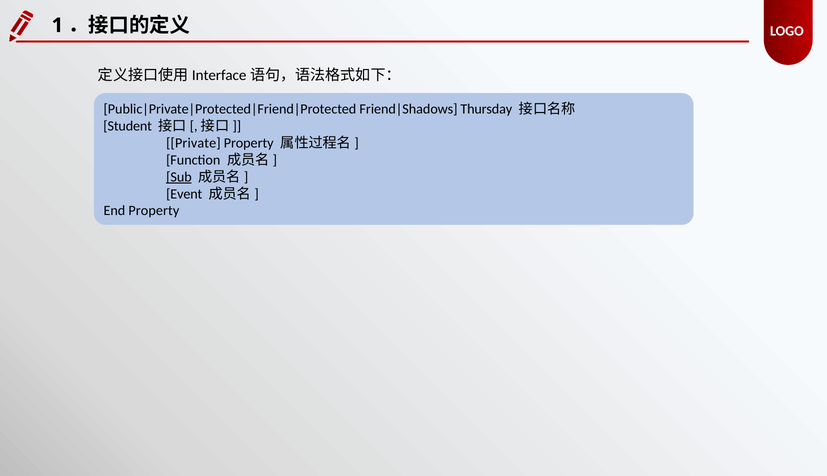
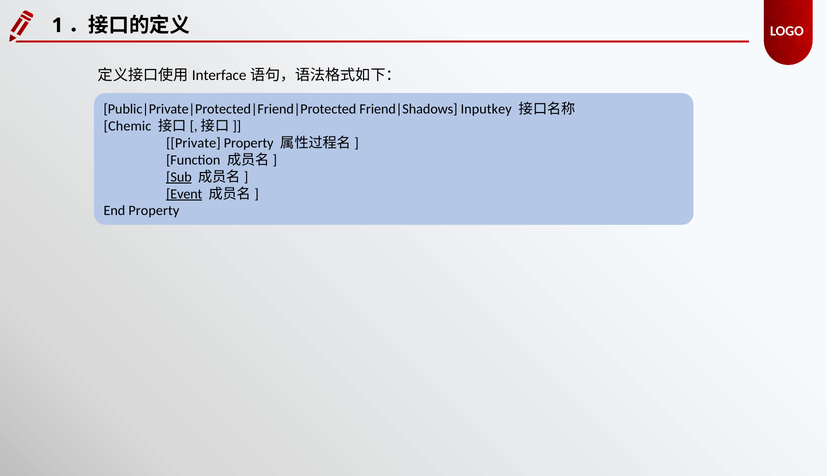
Thursday: Thursday -> Inputkey (486, 109)
Student: Student -> Chemic (128, 126)
Event underline: none -> present (184, 194)
